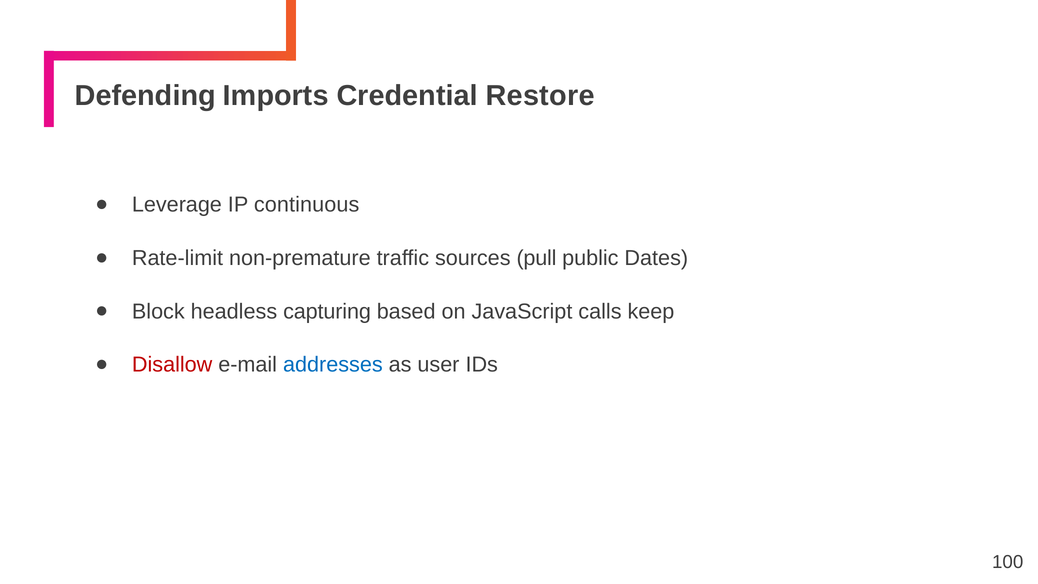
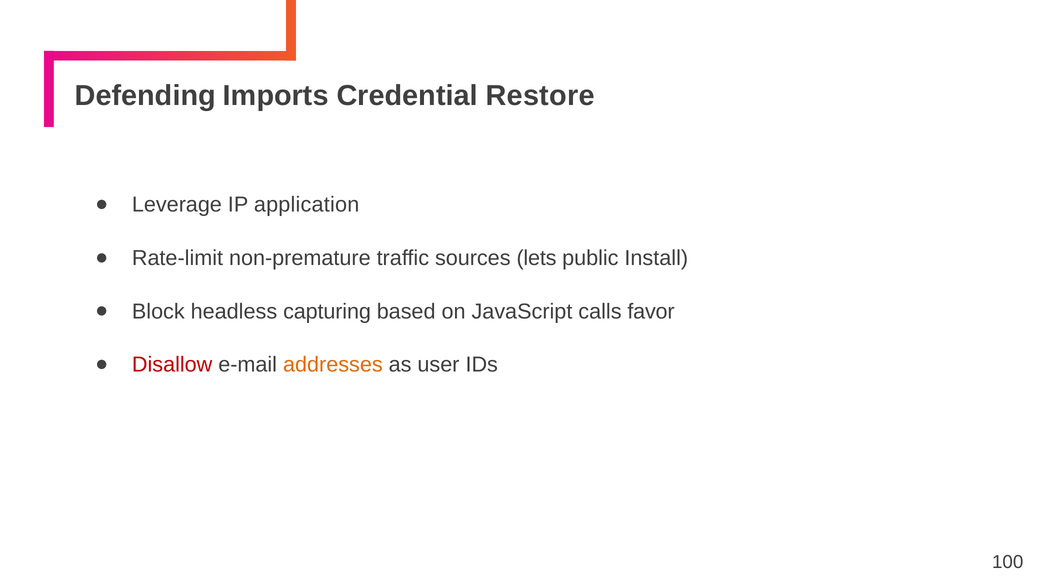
continuous: continuous -> application (307, 205)
pull: pull -> lets (536, 258)
Dates: Dates -> Install (656, 258)
keep: keep -> favor (651, 311)
addresses colour: blue -> orange (333, 365)
